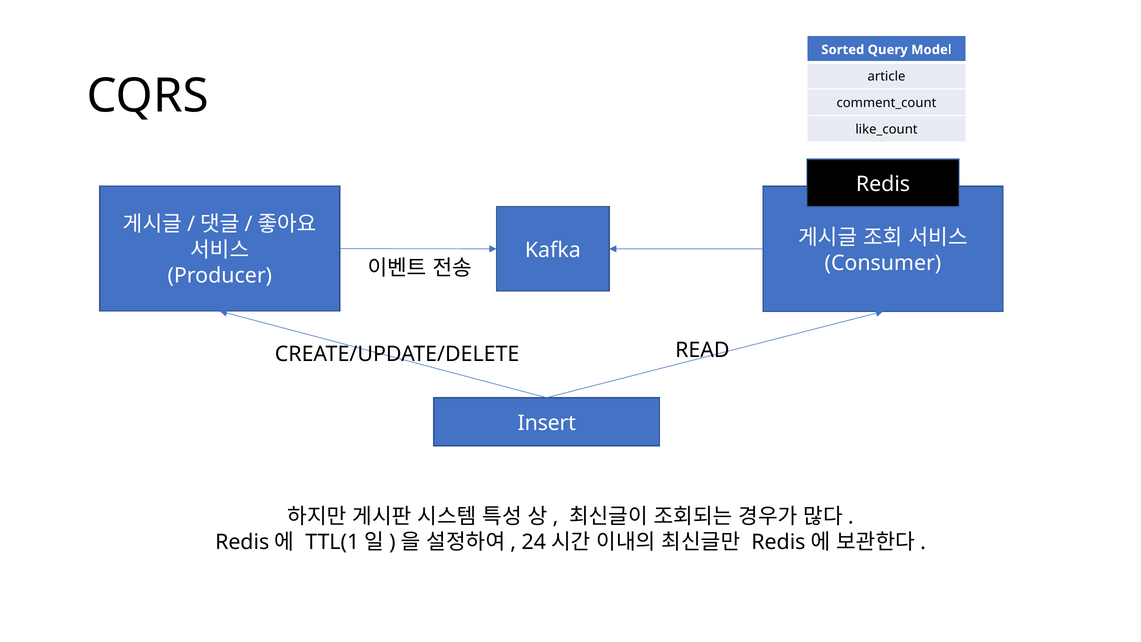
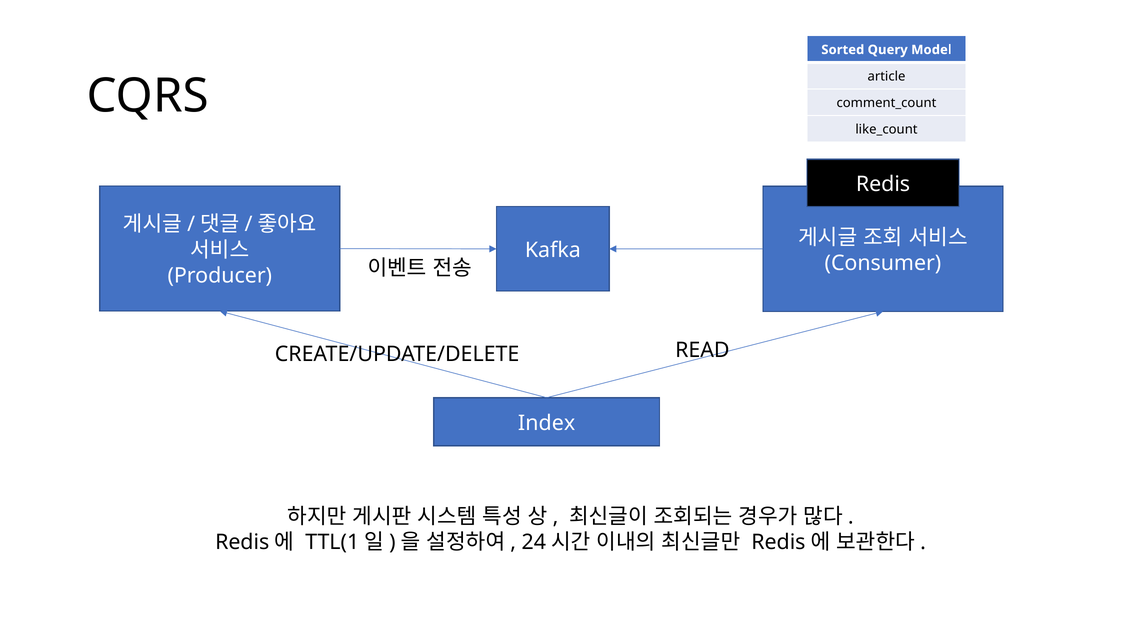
Insert: Insert -> Index (547, 423)
